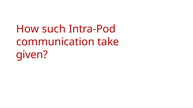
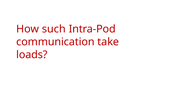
given: given -> loads (32, 55)
